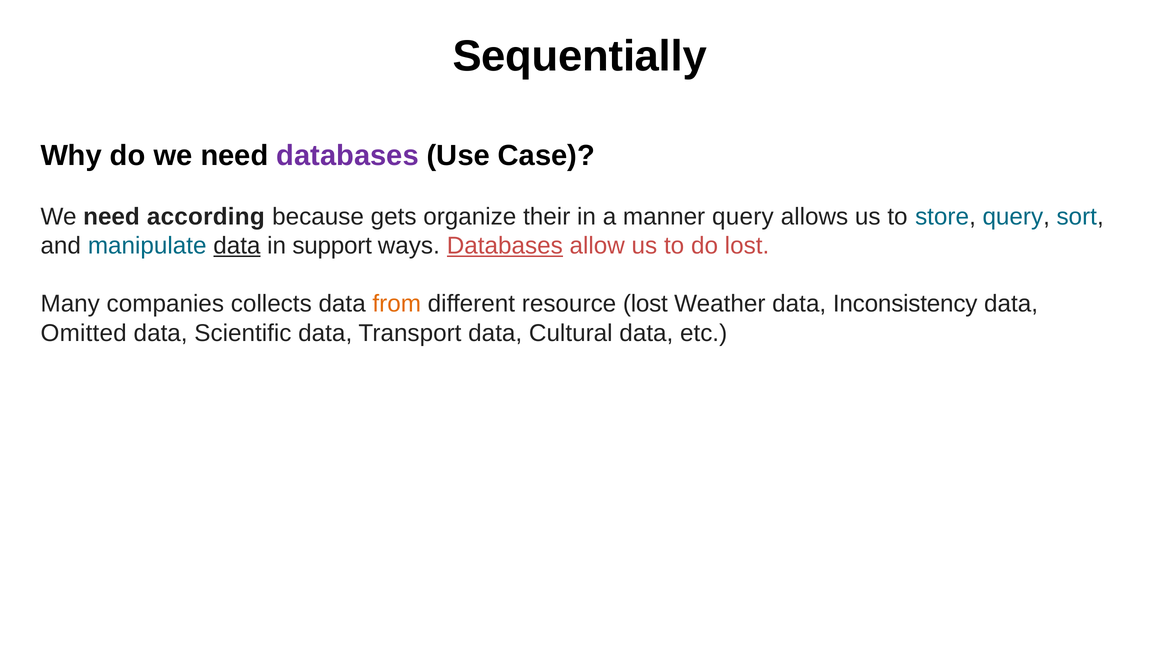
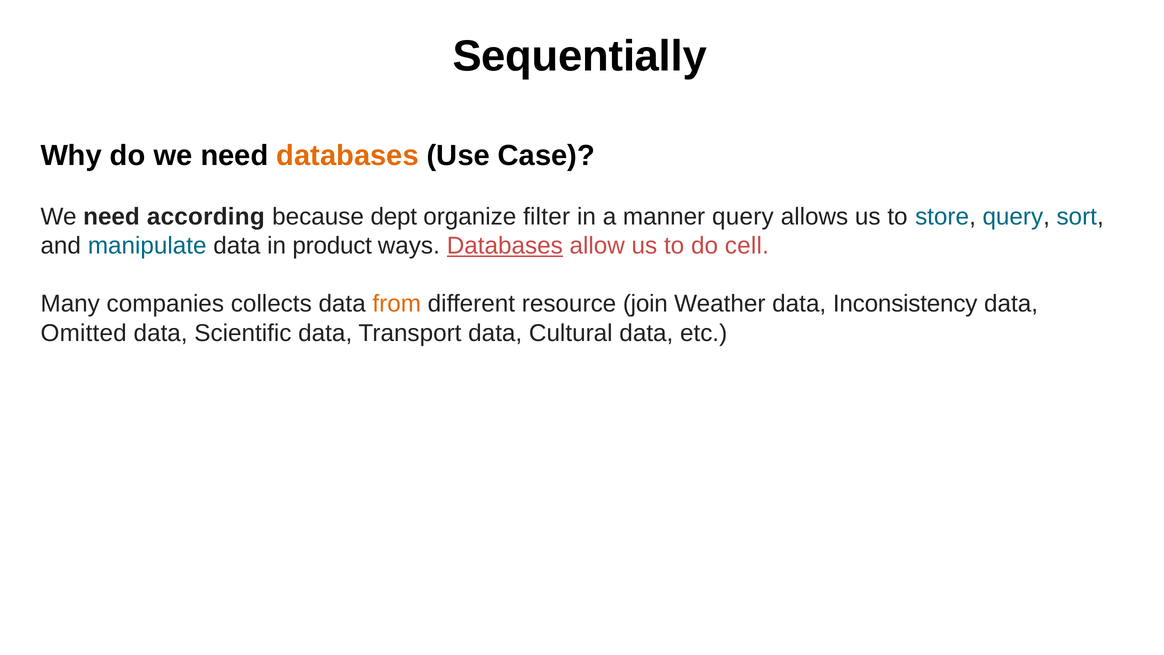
databases colour: purple -> orange (348, 156)
gets: gets -> dept (394, 217)
their: their -> filter (547, 217)
data underline: present -> none (237, 246)
support: support -> product (332, 246)
do lost: lost -> cell (747, 246)
resource lost: lost -> join (645, 304)
